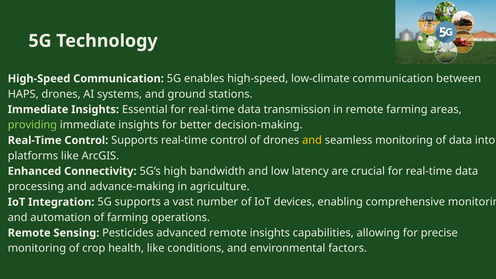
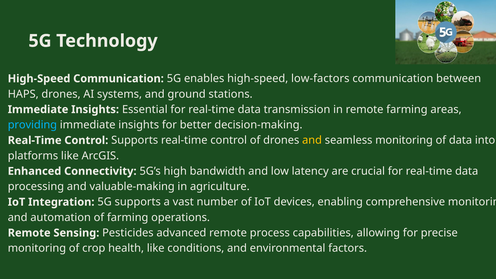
low-climate: low-climate -> low-factors (320, 79)
providing colour: light green -> light blue (32, 125)
advance-making: advance-making -> valuable-making (132, 187)
remote insights: insights -> process (270, 233)
